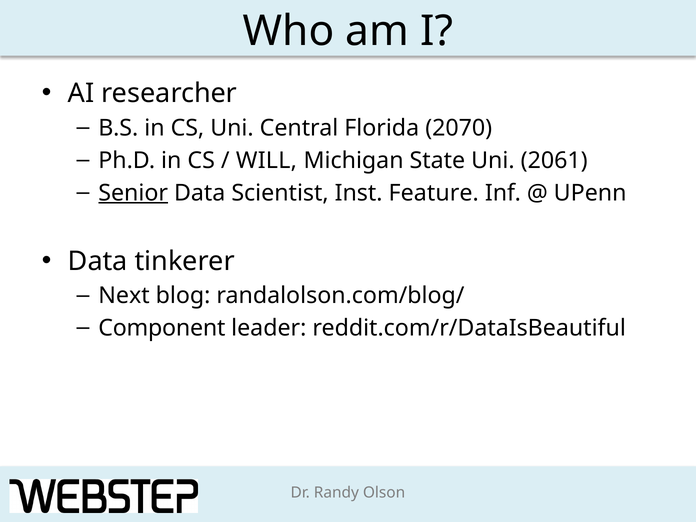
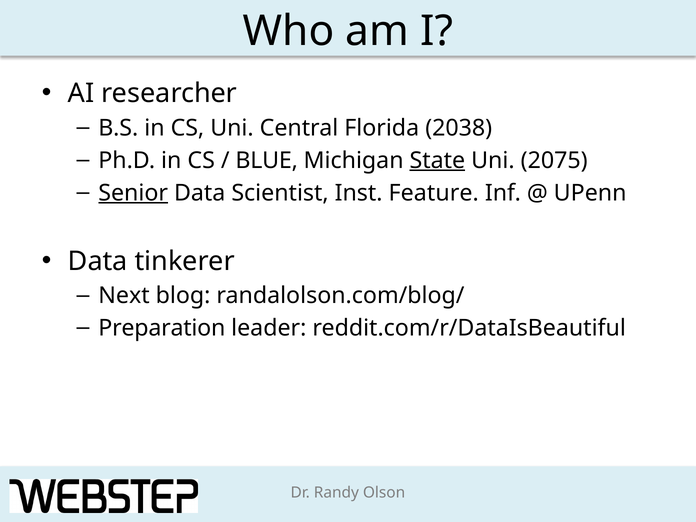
2070: 2070 -> 2038 (459, 128)
WILL: WILL -> BLUE (267, 160)
State underline: none -> present (437, 160)
2061: 2061 -> 2075 (554, 160)
Component: Component -> Preparation (162, 328)
